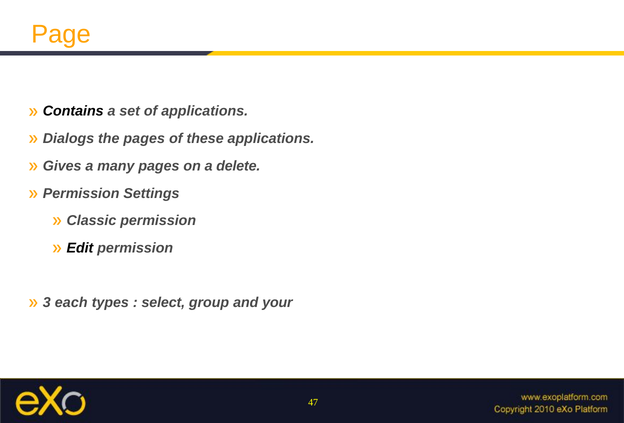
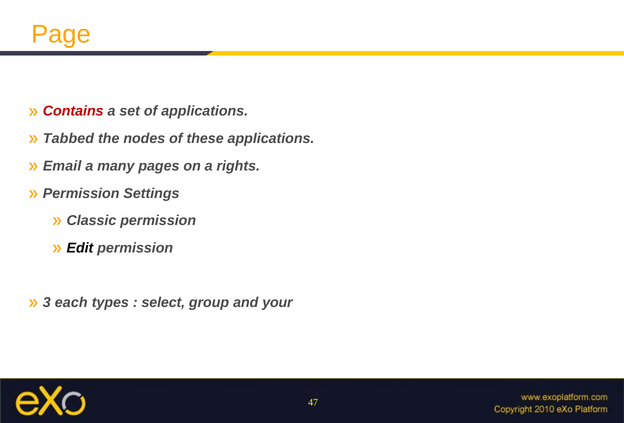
Contains colour: black -> red (73, 111)
Dialogs: Dialogs -> Tabbed (68, 139)
the pages: pages -> nodes (144, 139)
Gives: Gives -> Email (62, 166)
delete: delete -> rights (238, 166)
